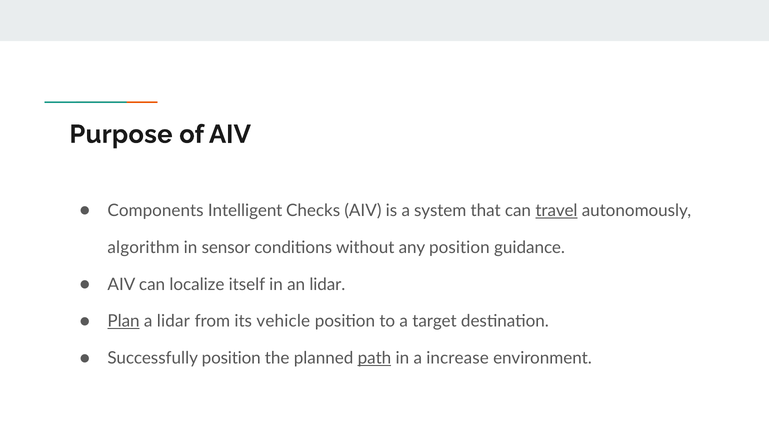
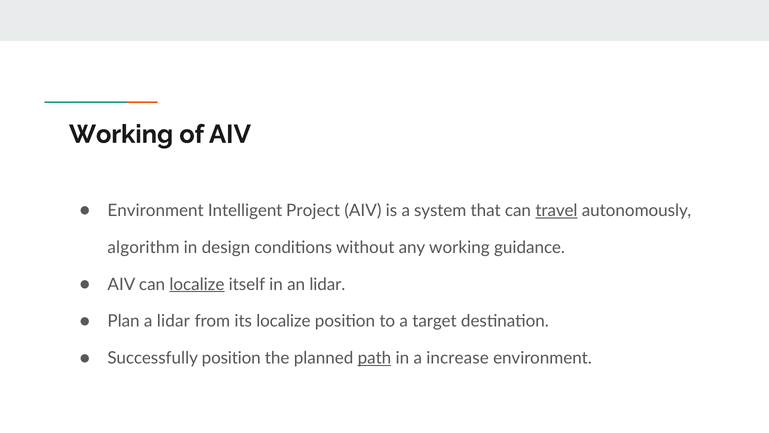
Purpose: Purpose -> Working (121, 134)
Components: Components -> Environment (156, 210)
Checks: Checks -> Project (313, 210)
sensor: sensor -> design (226, 247)
any position: position -> working (459, 247)
localize underline: none -> present (197, 284)
Plan underline: present -> none (124, 321)
its vehicle: vehicle -> localize (283, 321)
